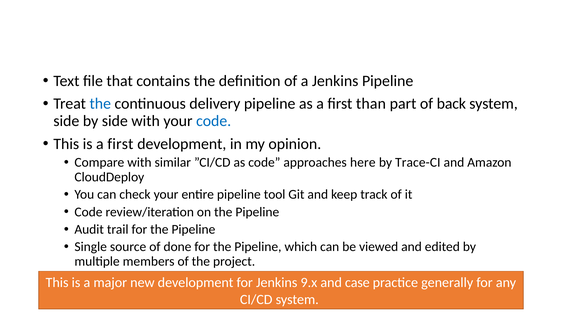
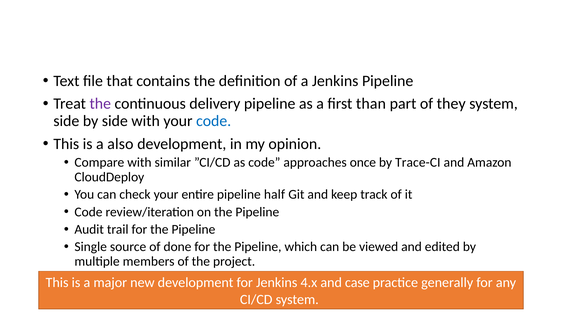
the colour: blue -> purple (100, 104)
back: back -> they (451, 104)
is a first: first -> also (120, 144)
here: here -> once (363, 163)
tool: tool -> half (275, 195)
9.x: 9.x -> 4.x (309, 283)
